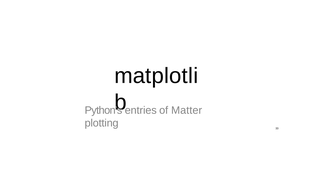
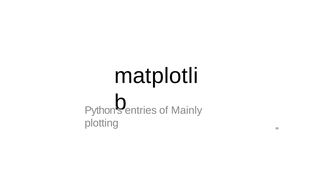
Matter: Matter -> Mainly (187, 110)
